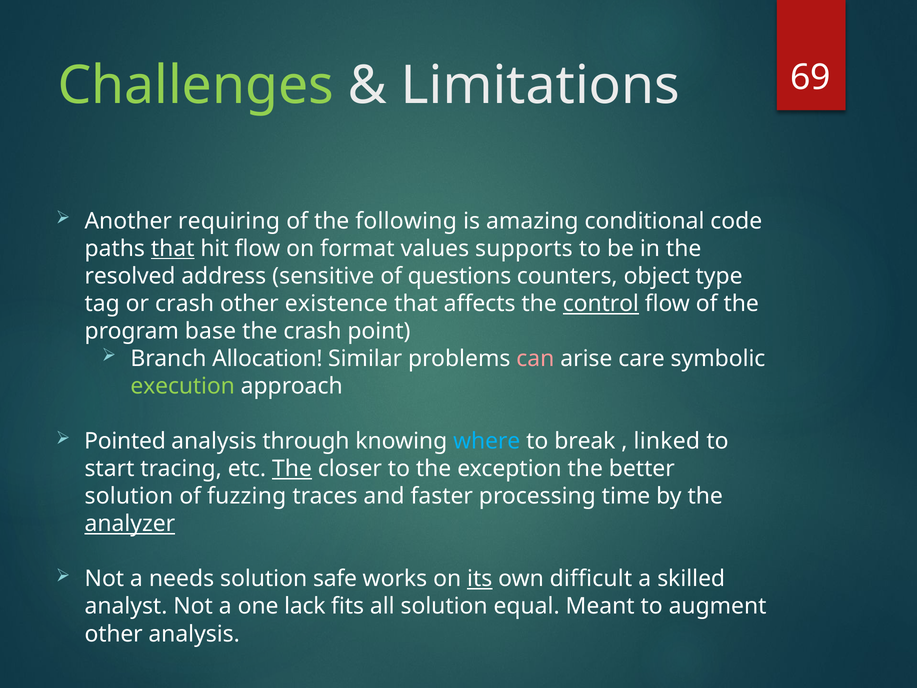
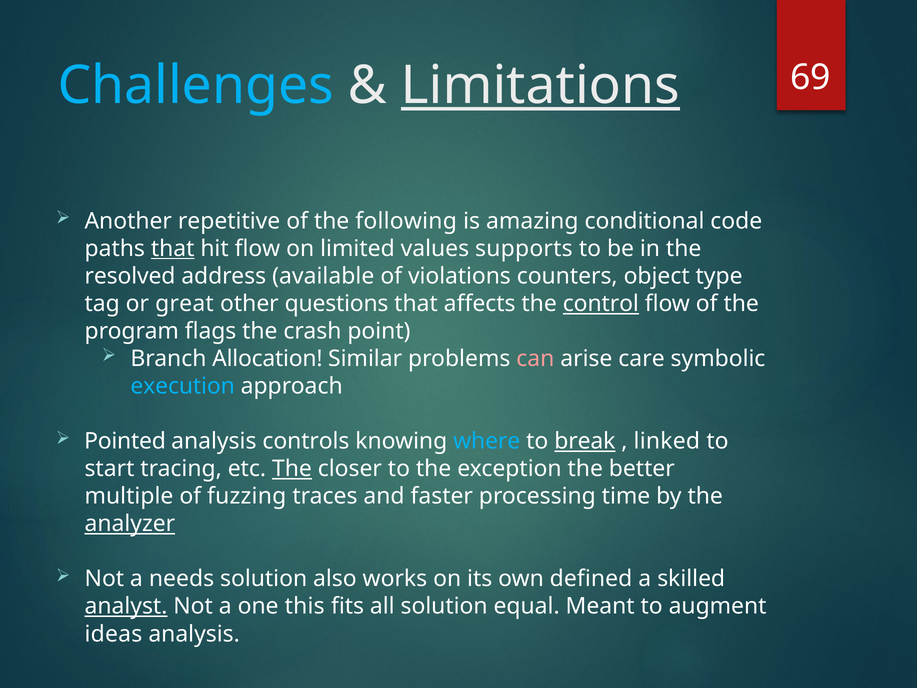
Challenges colour: light green -> light blue (196, 86)
Limitations underline: none -> present (540, 86)
requiring: requiring -> repetitive (229, 221)
format: format -> limited (357, 249)
sensitive: sensitive -> available (323, 276)
questions: questions -> violations (459, 276)
or crash: crash -> great (184, 304)
existence: existence -> questions (337, 304)
base: base -> flags (211, 331)
execution colour: light green -> light blue (183, 386)
through: through -> controls (306, 441)
break underline: none -> present (585, 441)
solution: solution -> multiple (129, 496)
safe: safe -> also (335, 579)
its underline: present -> none (480, 579)
difficult: difficult -> defined (591, 579)
analyst underline: none -> present (126, 606)
lack: lack -> this (305, 606)
other: other -> ideas (113, 634)
